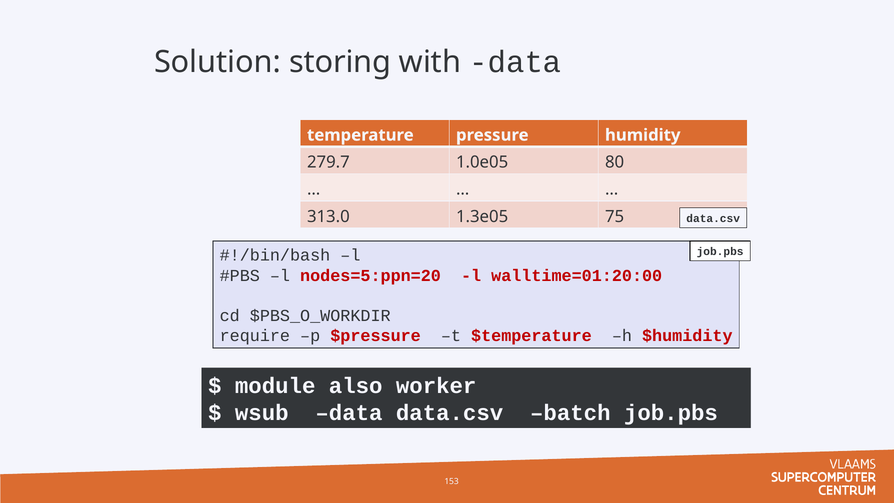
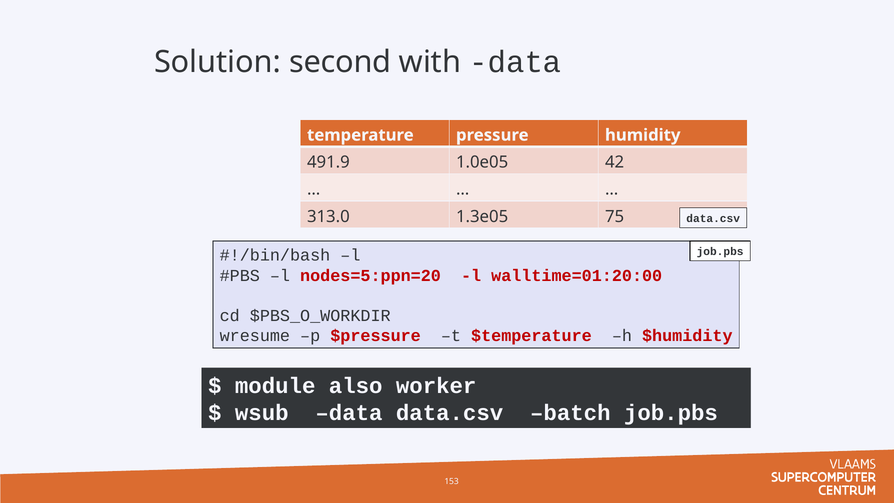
storing: storing -> second (340, 62)
279.7: 279.7 -> 491.9 (328, 162)
80: 80 -> 42 (615, 162)
require: require -> wresume (255, 336)
